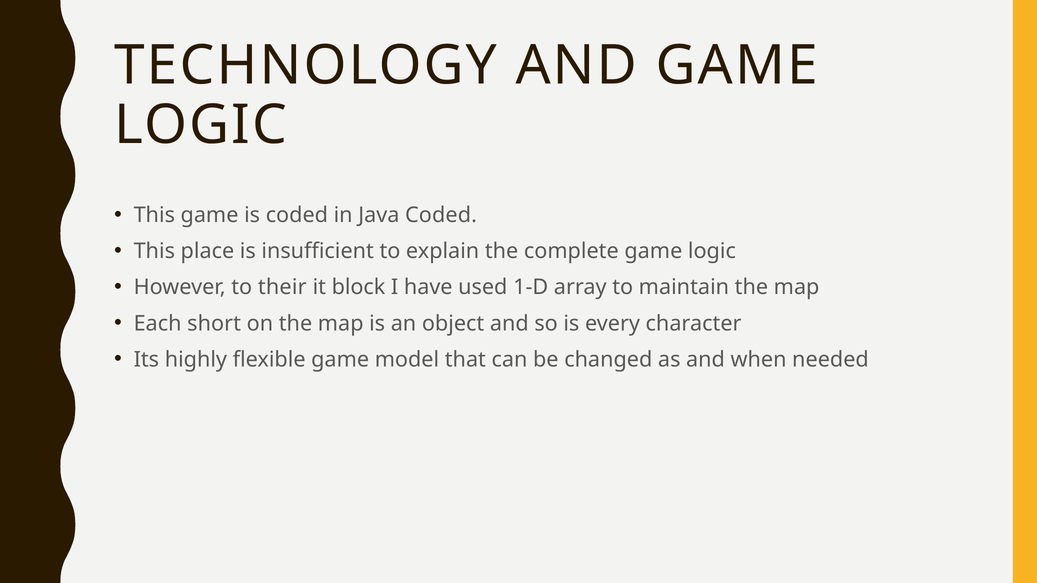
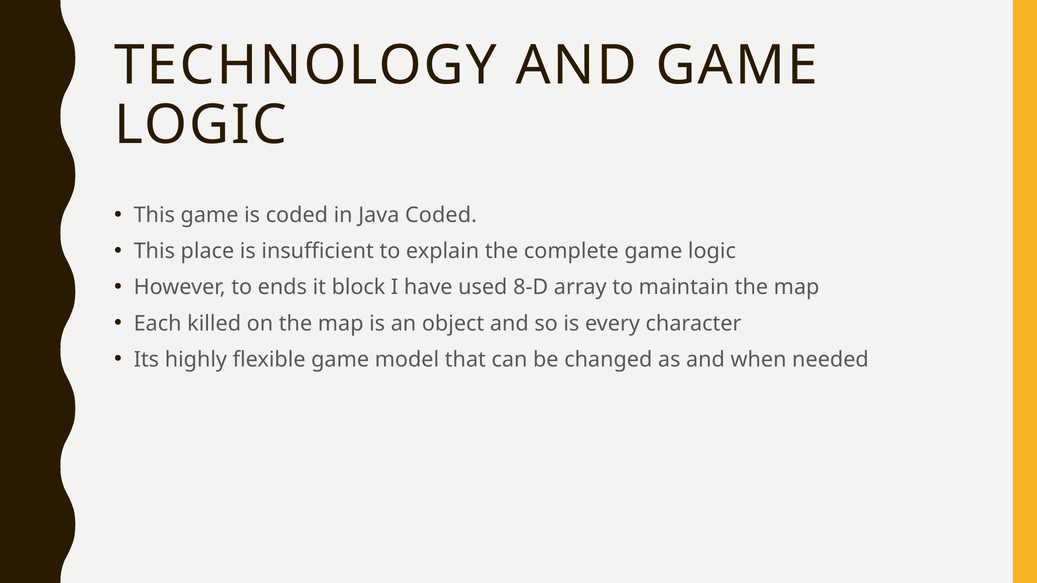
their: their -> ends (282, 288)
1-D: 1-D -> 8-D (531, 288)
short: short -> killed (214, 324)
